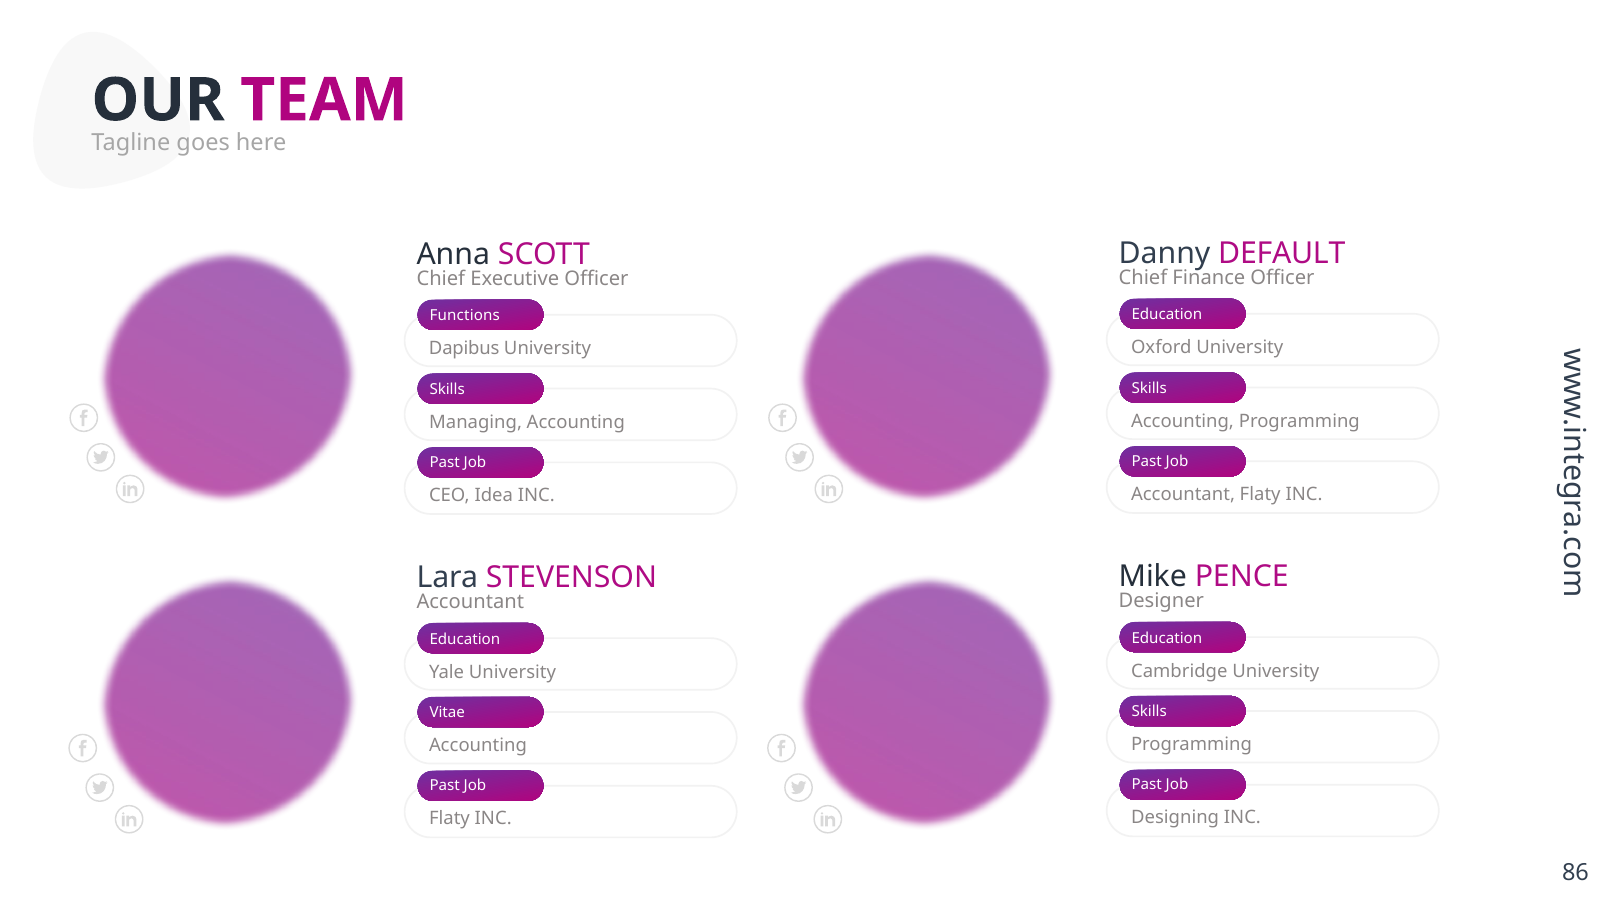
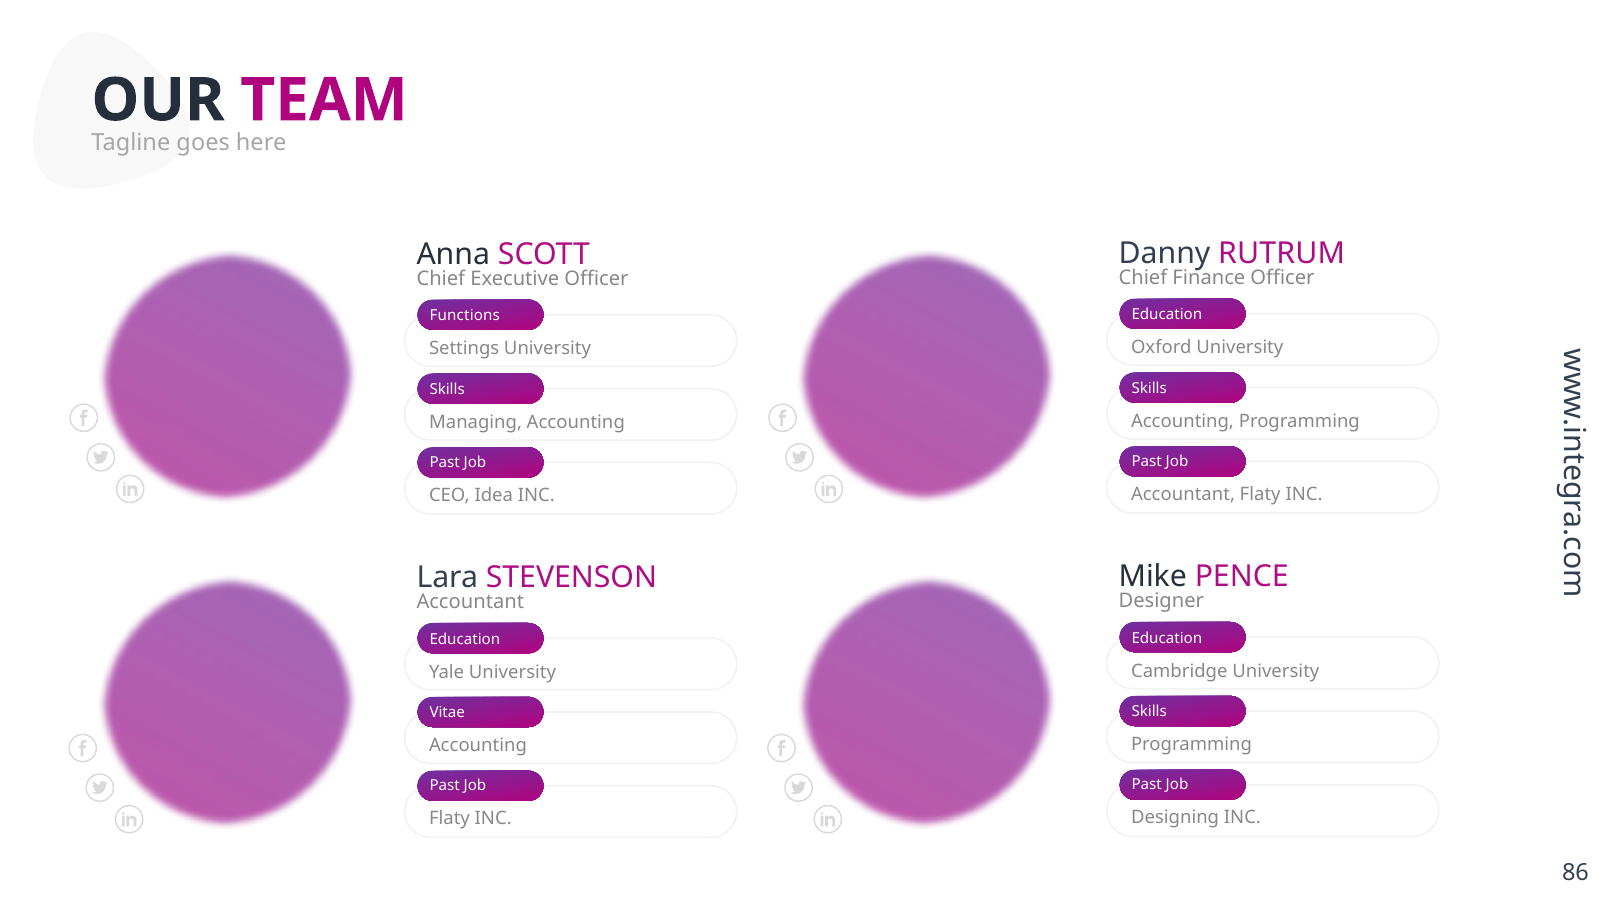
DEFAULT: DEFAULT -> RUTRUM (1282, 254)
Dapibus: Dapibus -> Settings (464, 349)
